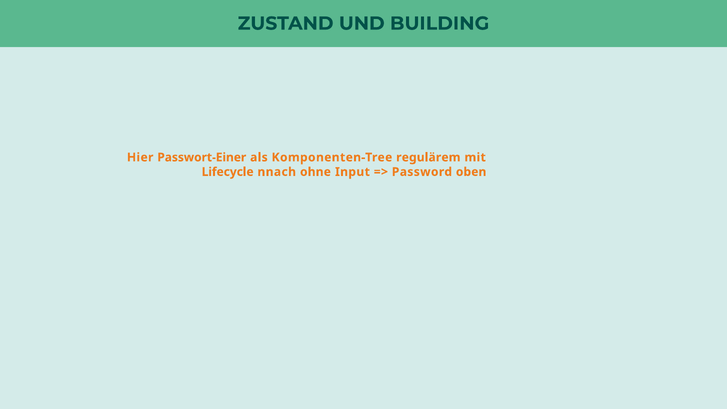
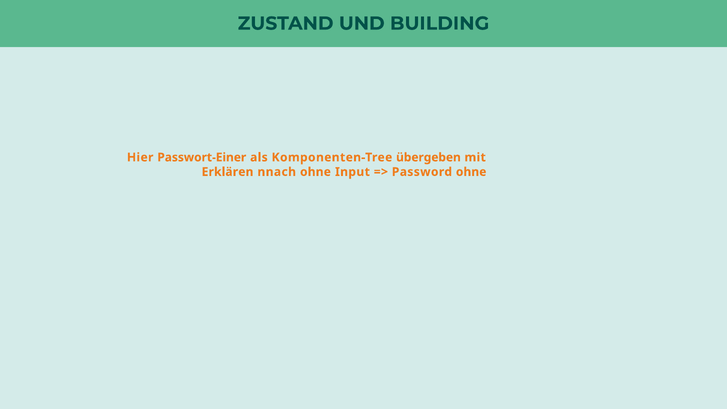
regulärem: regulärem -> übergeben (428, 157)
Lifecycle: Lifecycle -> Erklären (228, 172)
Password oben: oben -> ohne (471, 172)
